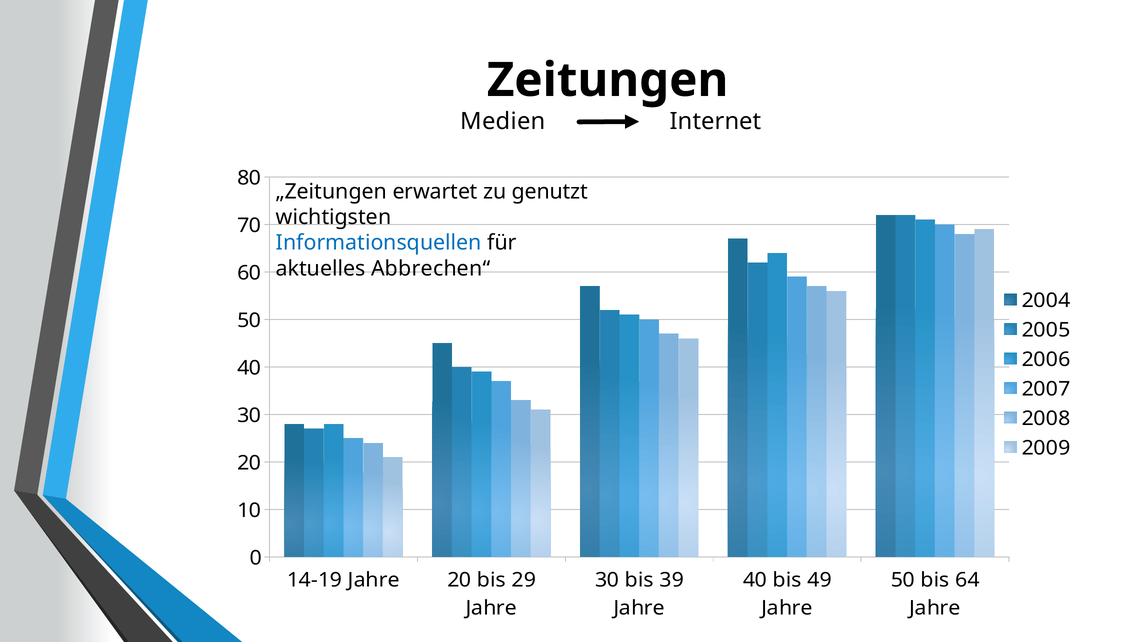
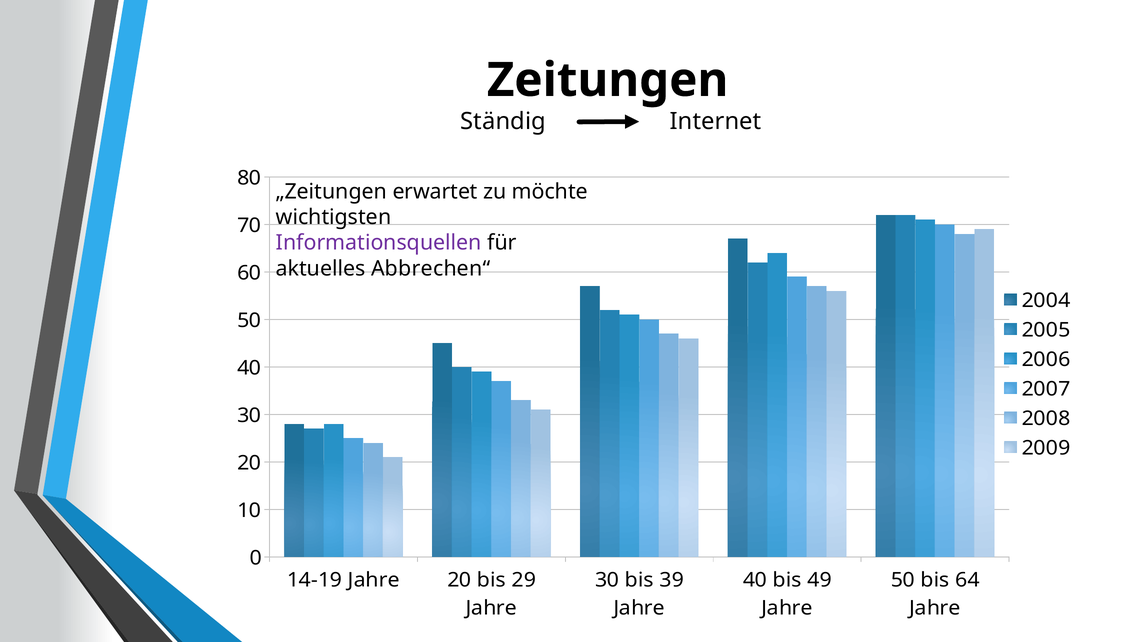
Medien: Medien -> Ständig (503, 121)
genutzt: genutzt -> möchte (550, 191)
Informationsquellen colour: blue -> purple (379, 243)
